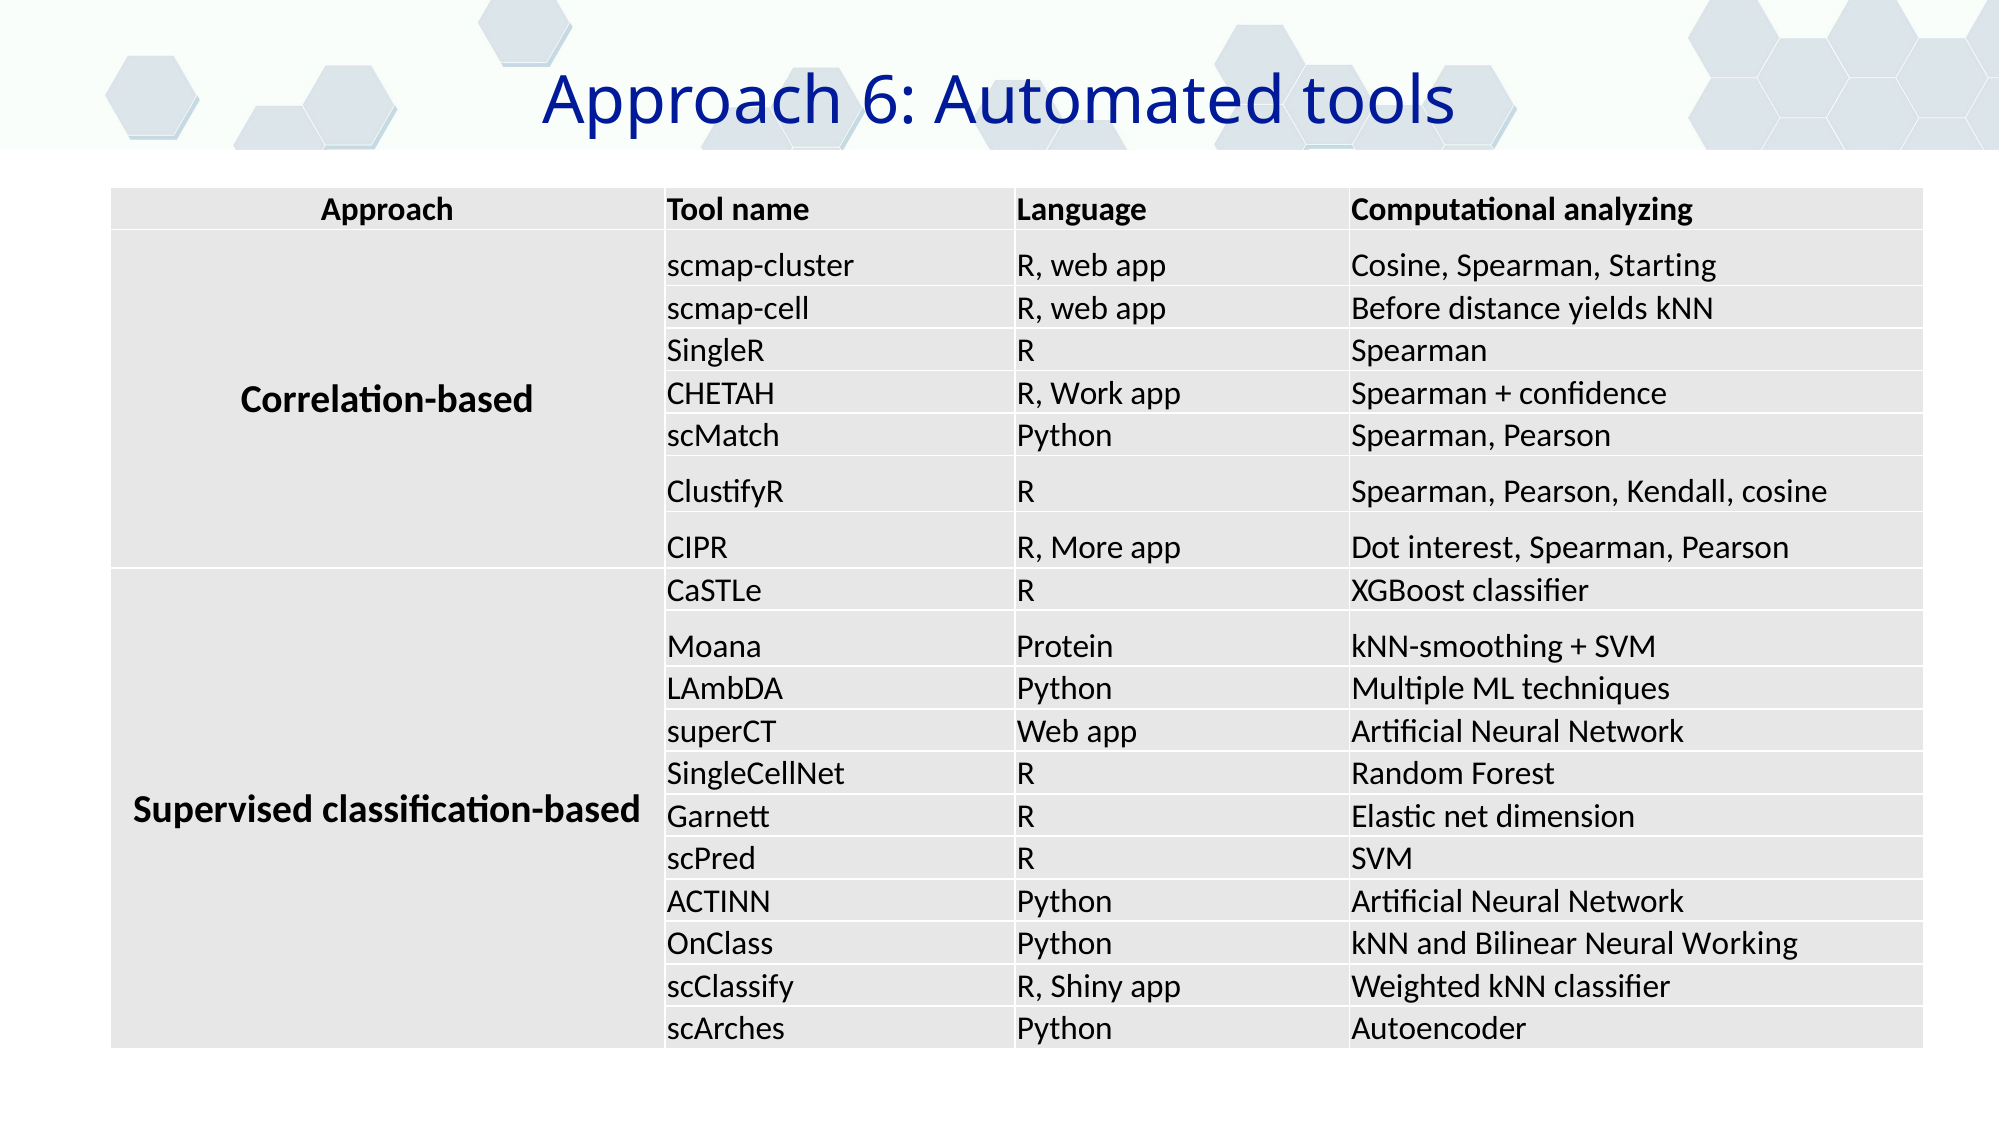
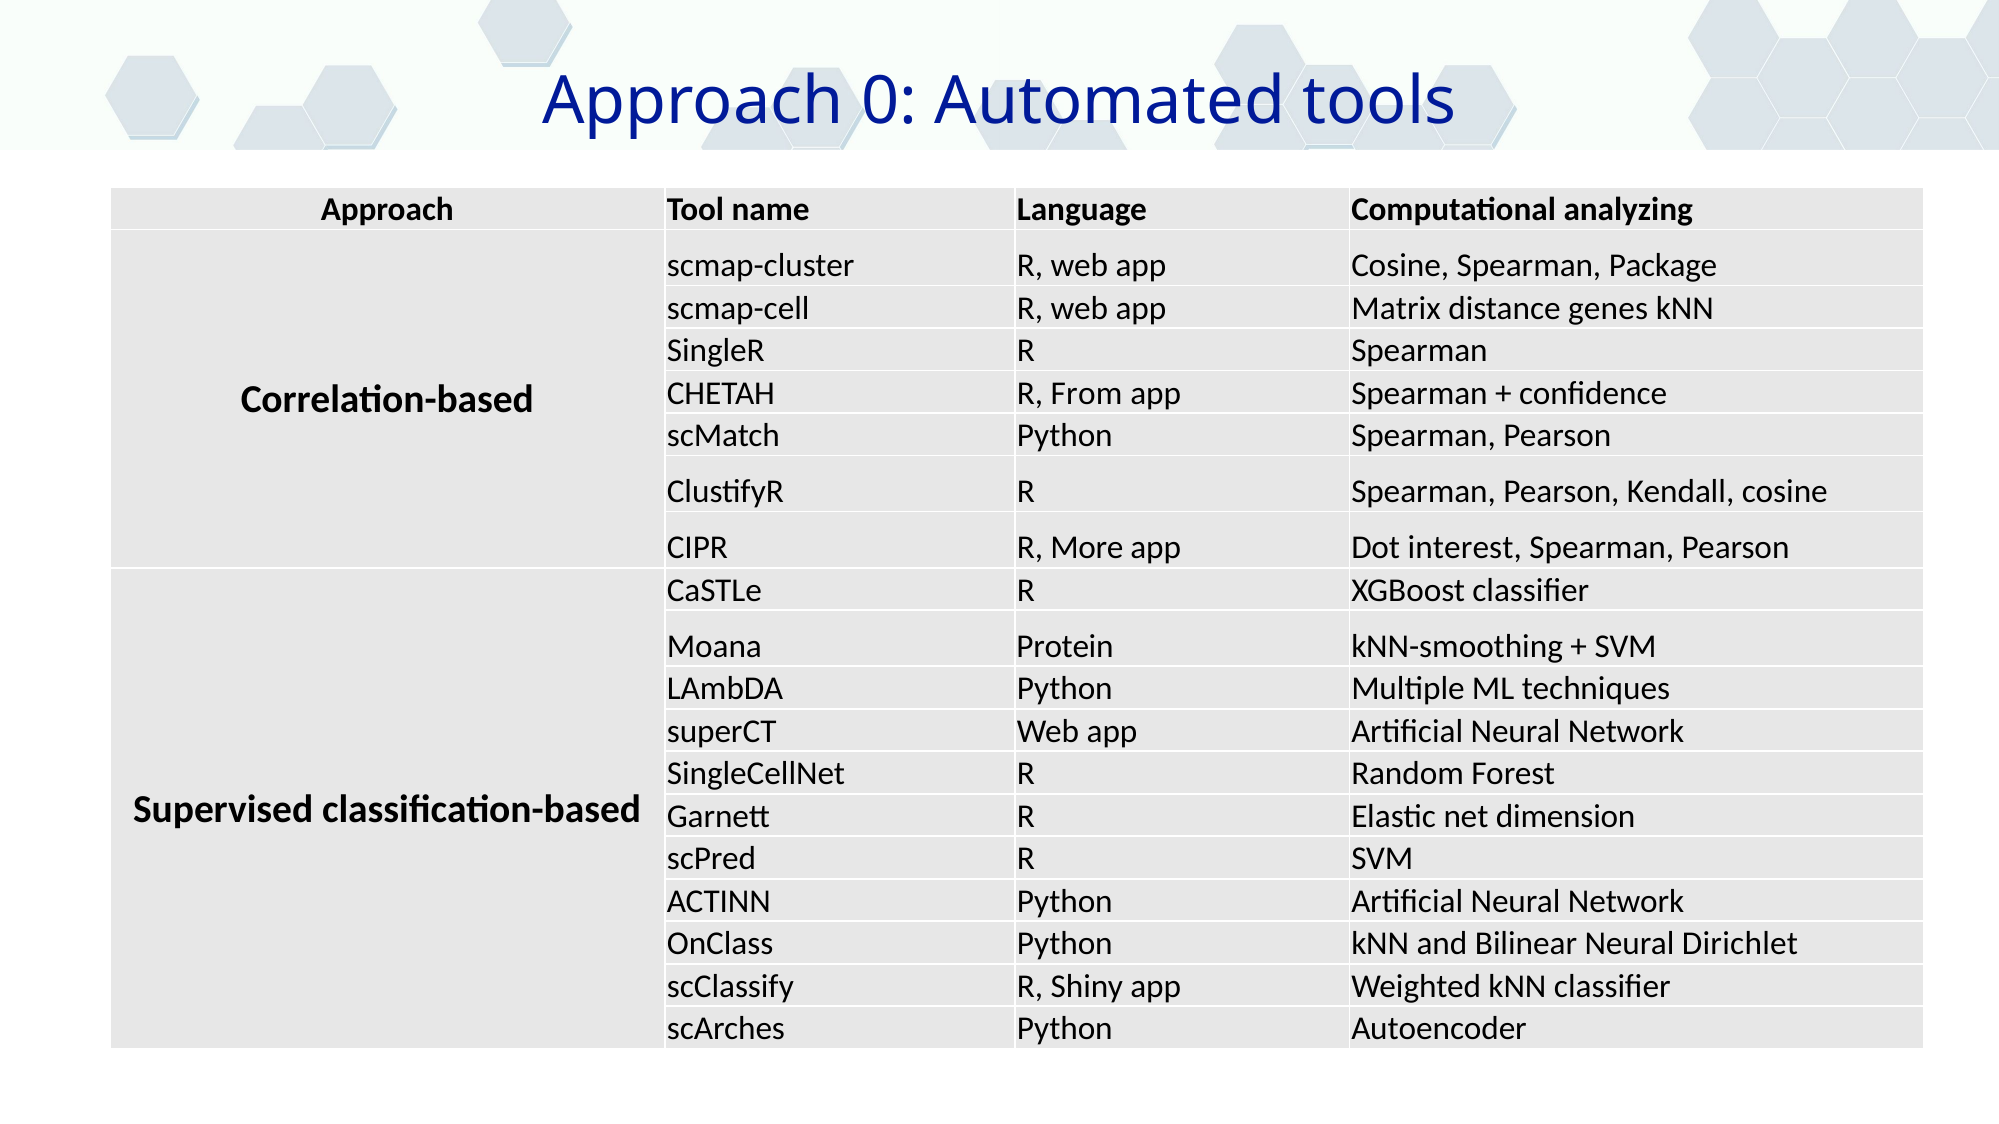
6: 6 -> 0 (889, 102)
Starting: Starting -> Package (1663, 266)
Before: Before -> Matrix (1396, 308)
yields: yields -> genes (1608, 308)
Work: Work -> From (1087, 393)
Working: Working -> Dirichlet (1740, 944)
